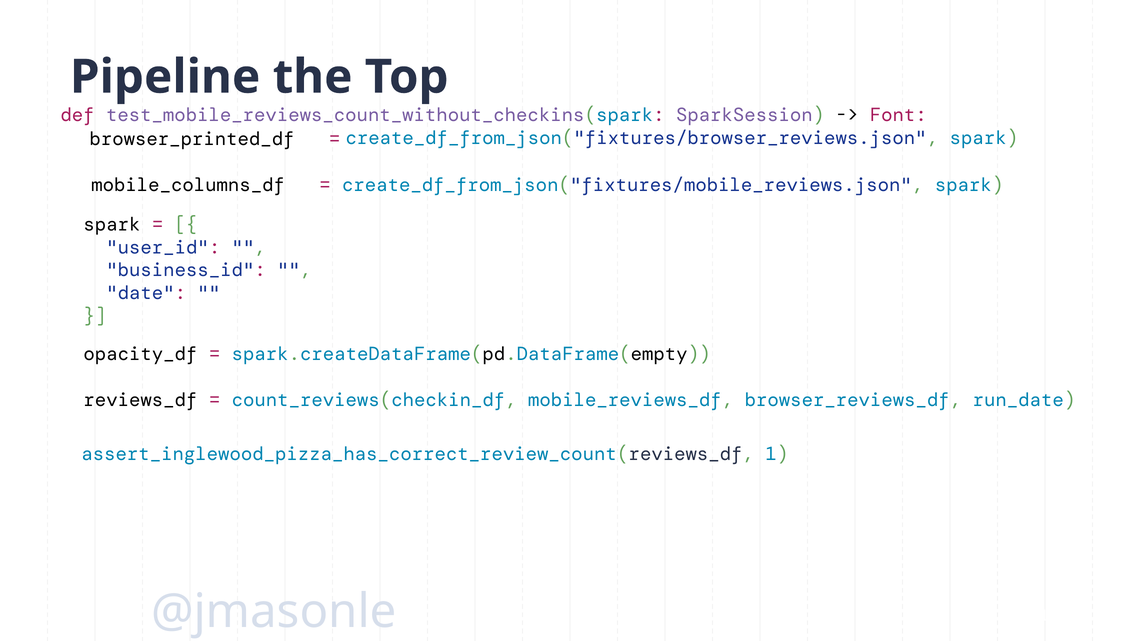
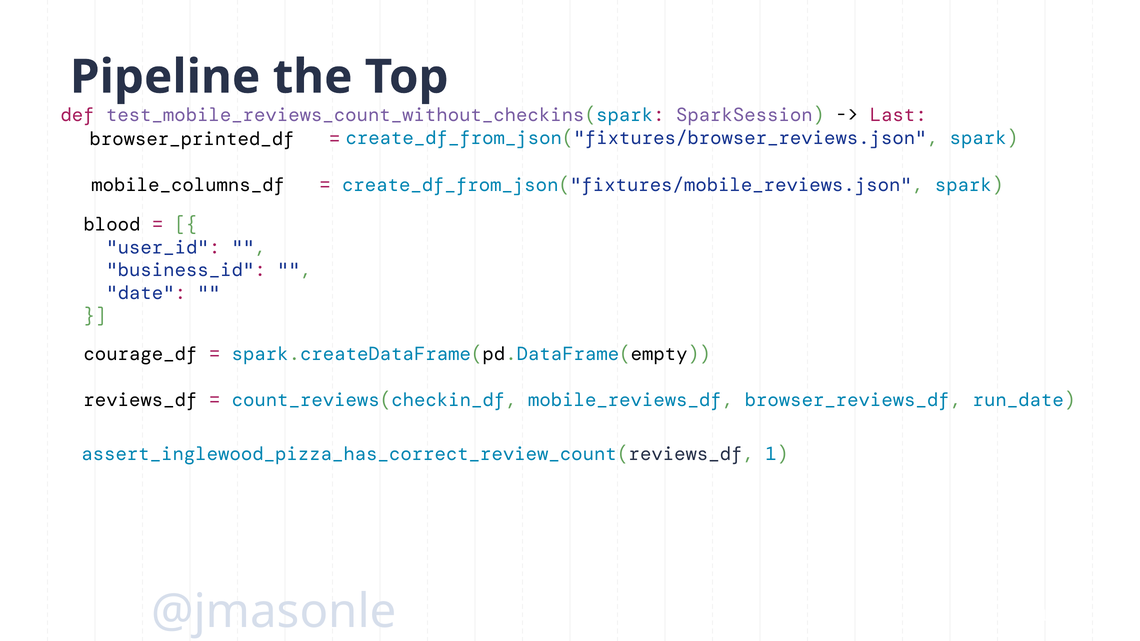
Font: Font -> Last (898, 115)
spark: spark -> blood (112, 225)
opacity_df: opacity_df -> courage_df (140, 354)
